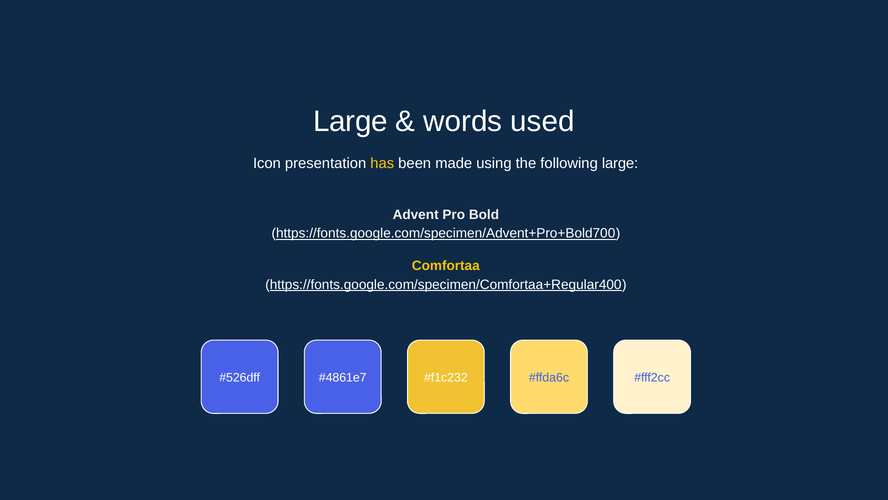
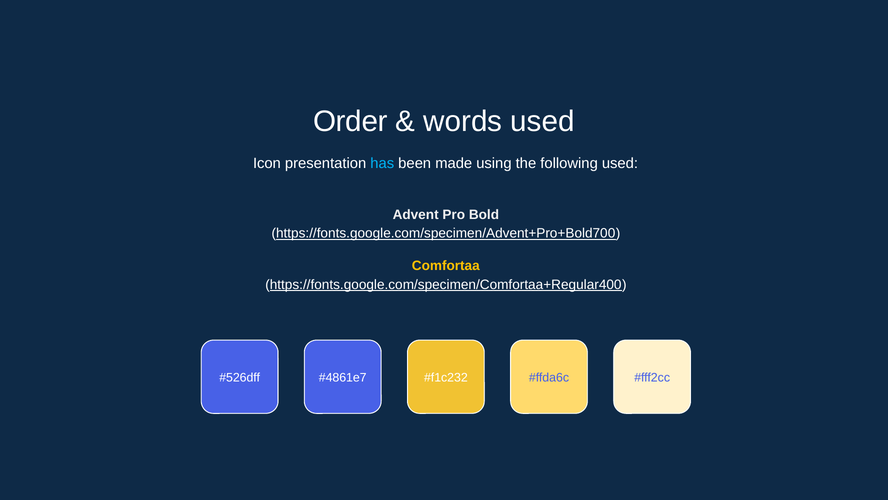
Large: Large -> Order (350, 121)
has colour: yellow -> light blue (382, 163)
following large: large -> used (620, 163)
